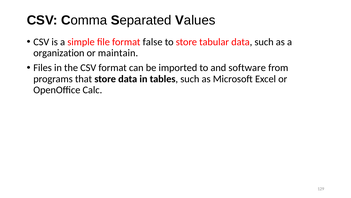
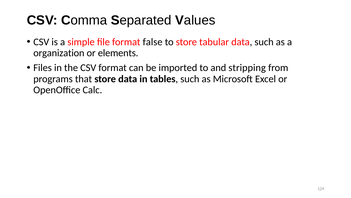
maintain: maintain -> elements (118, 53)
software: software -> stripping (247, 68)
